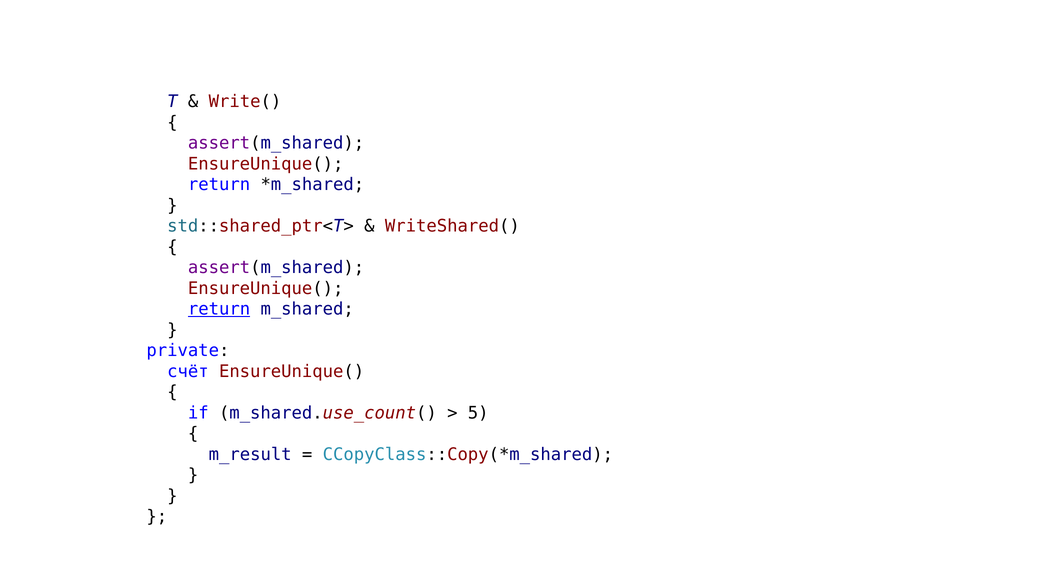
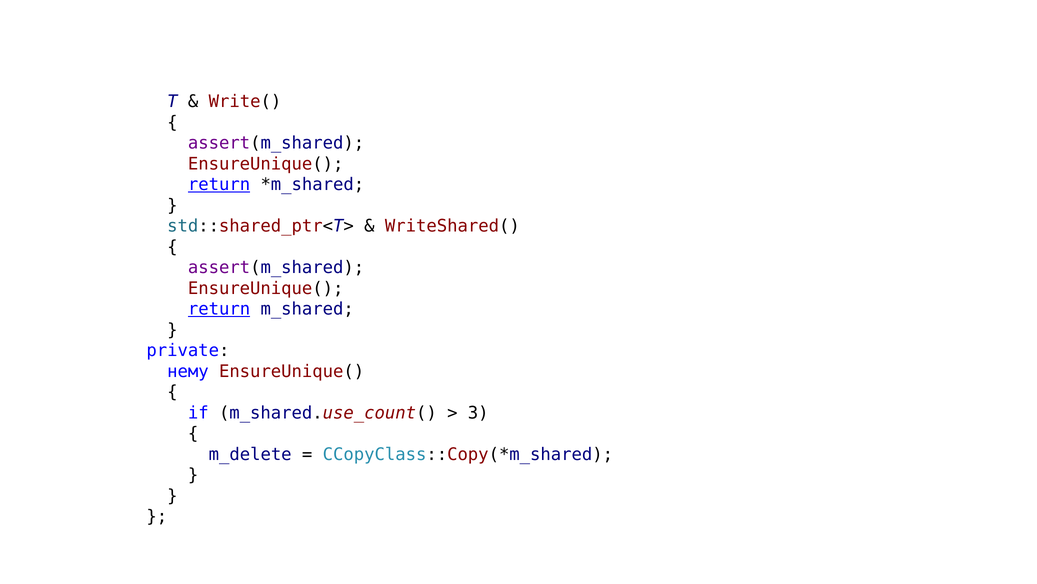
return underline: none -> present (219, 184)
счёт: счёт -> нему (188, 371)
5: 5 -> 3 (478, 413)
m_result: m_result -> m_delete (250, 454)
